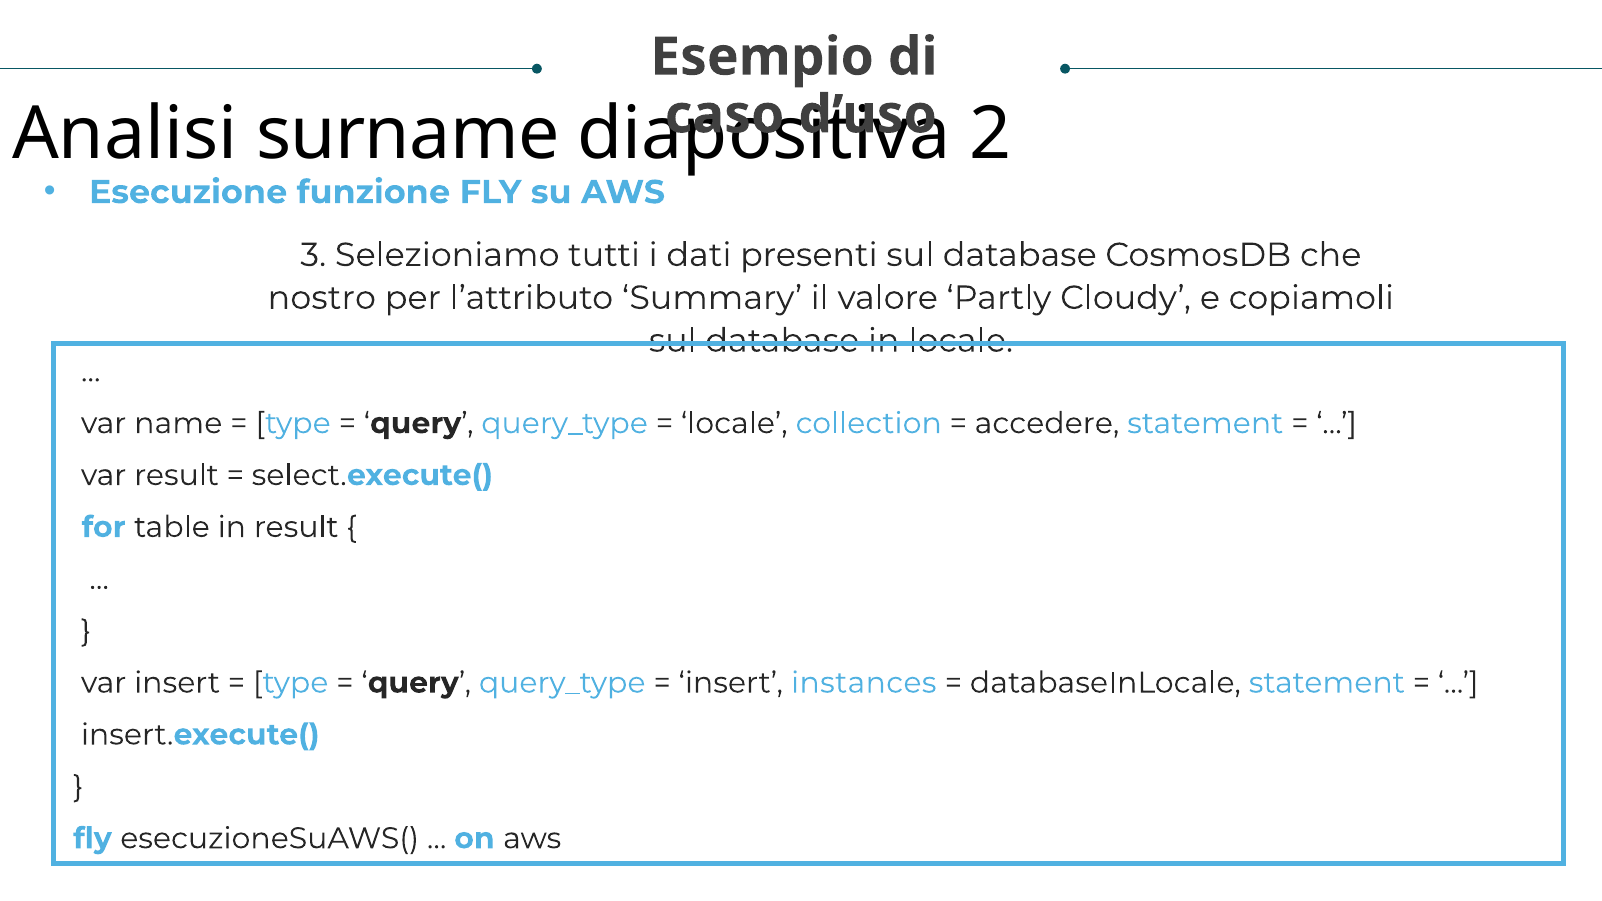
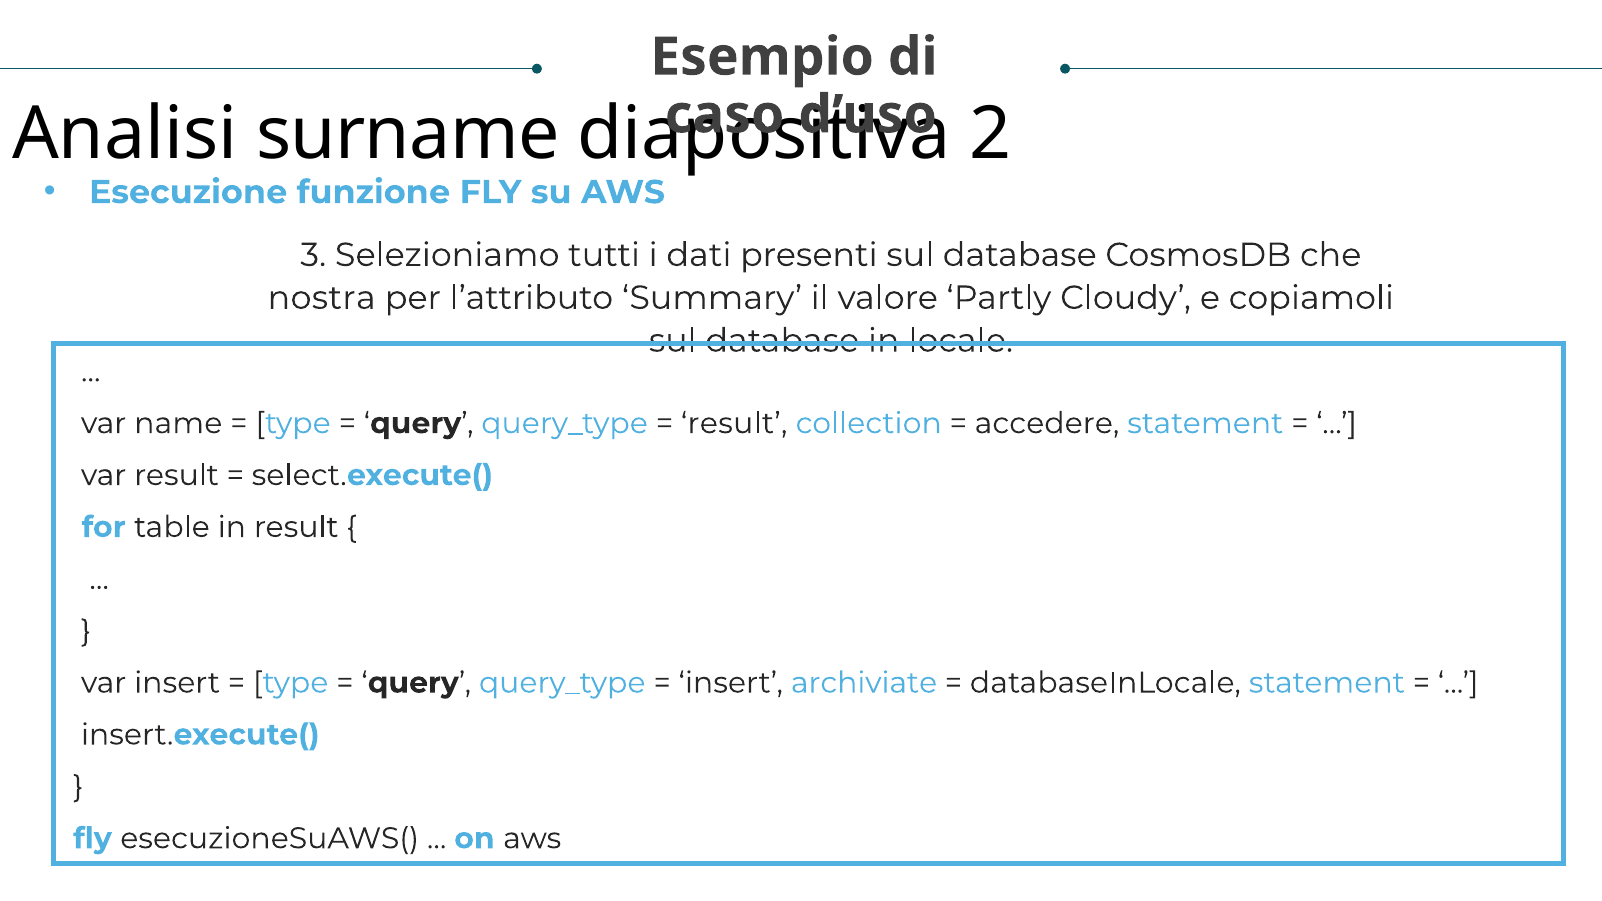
nostro: nostro -> nostra (322, 298)
locale: locale -> result (734, 423)
instances: instances -> archiviate (864, 683)
